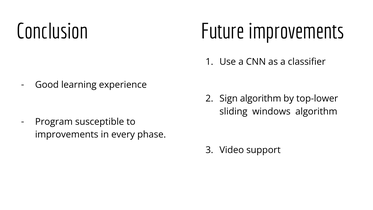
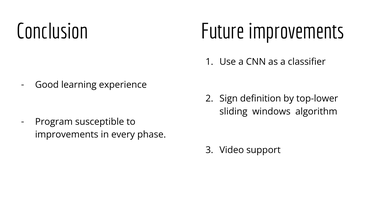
Sign algorithm: algorithm -> definition (261, 99)
